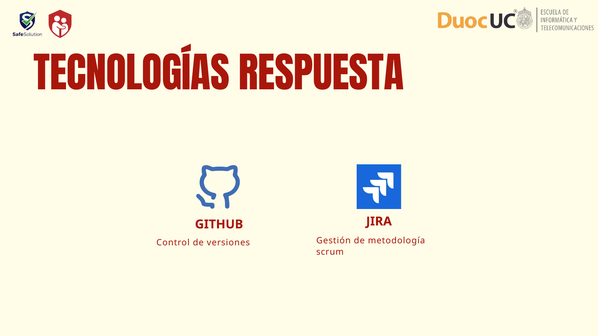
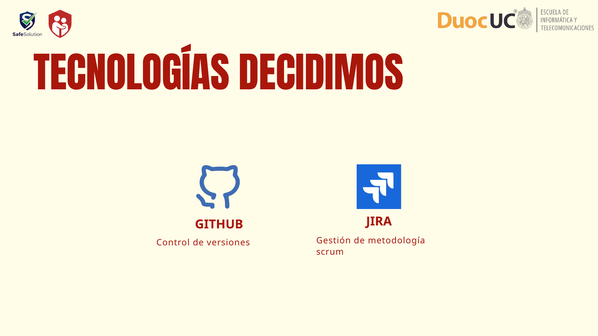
RESPUESTA: RESPUESTA -> DECIDIMOS (321, 76)
